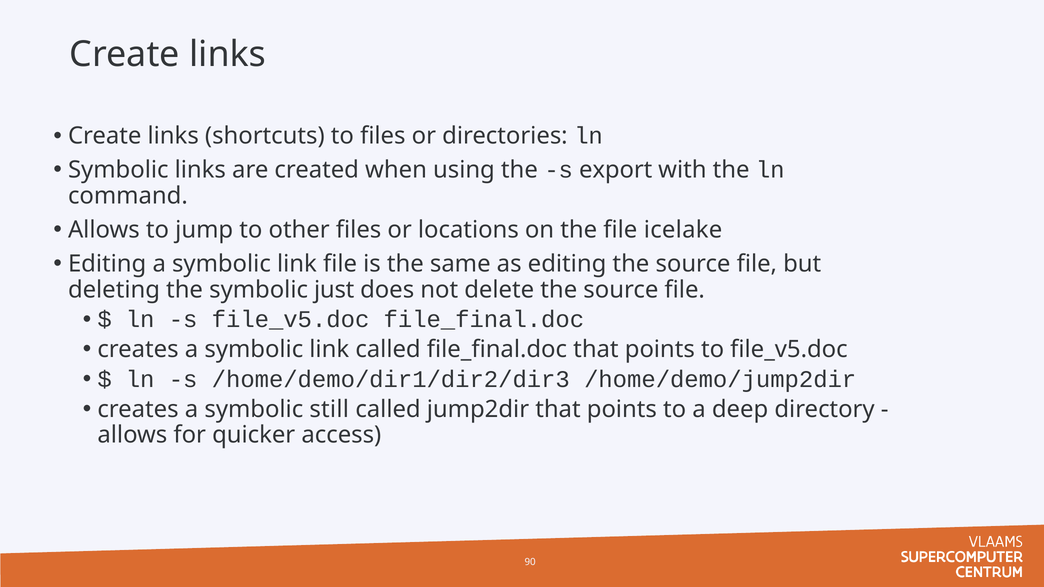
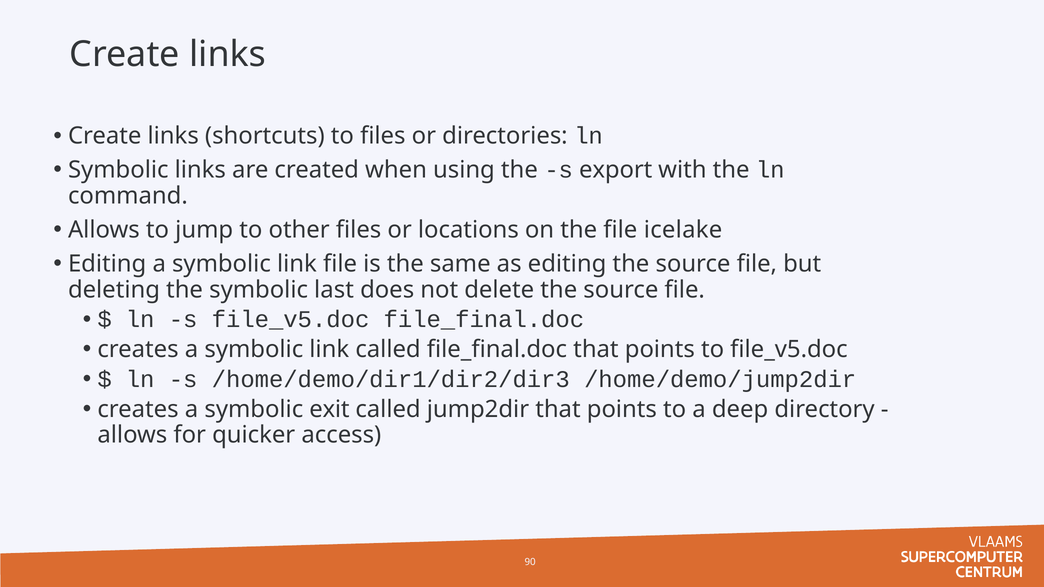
just: just -> last (334, 290)
still: still -> exit (329, 409)
